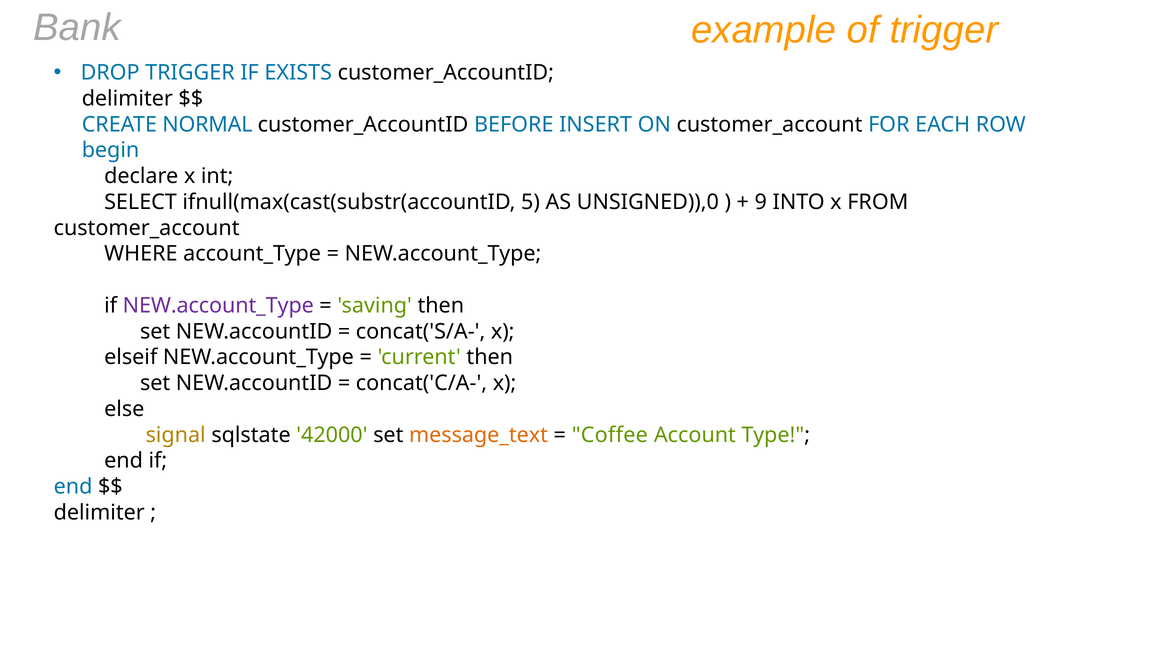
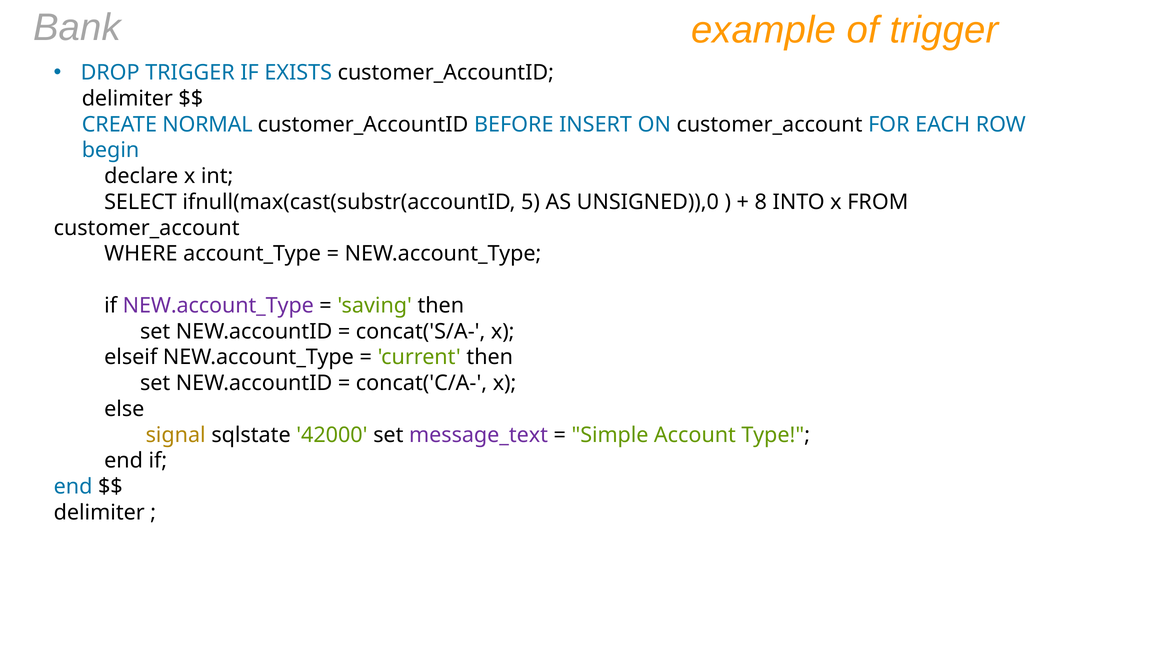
9: 9 -> 8 (761, 202)
message_text colour: orange -> purple (479, 435)
Coffee: Coffee -> Simple (610, 435)
